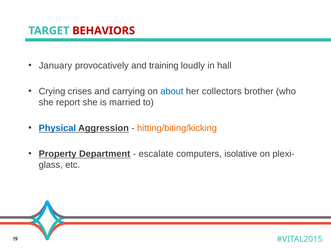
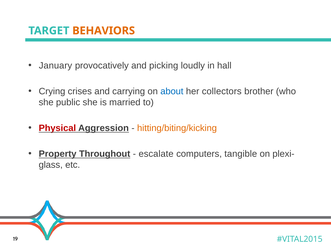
BEHAVIORS colour: red -> orange (104, 31)
training: training -> picking (164, 66)
report: report -> public (68, 103)
Physical colour: blue -> red (57, 128)
Department: Department -> Throughout (105, 154)
isolative: isolative -> tangible (241, 154)
